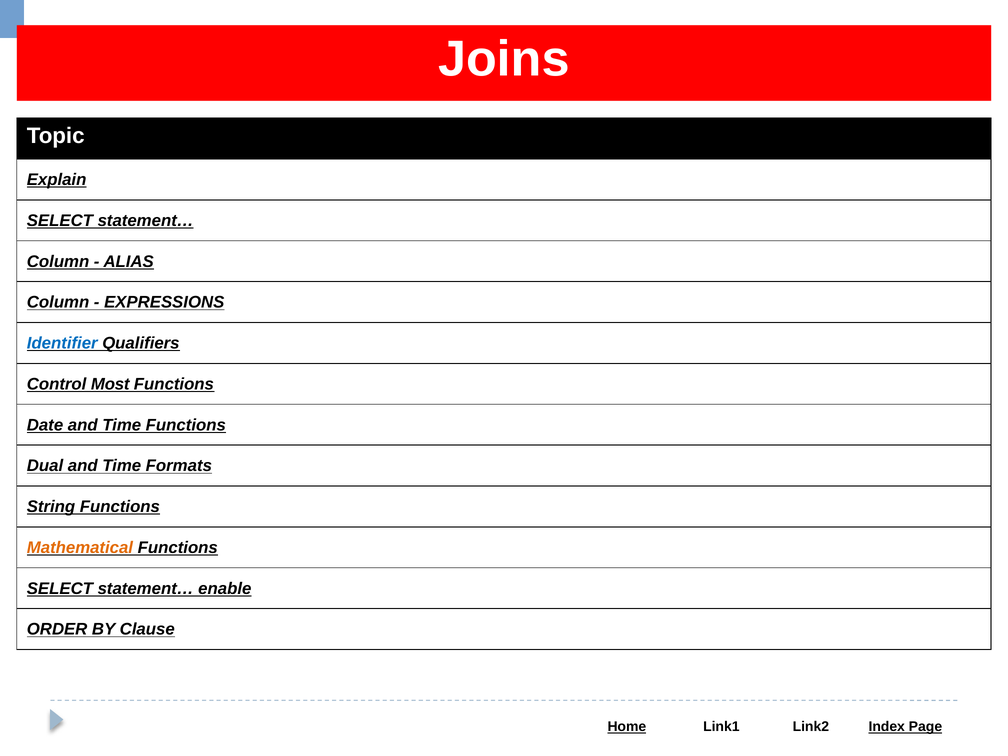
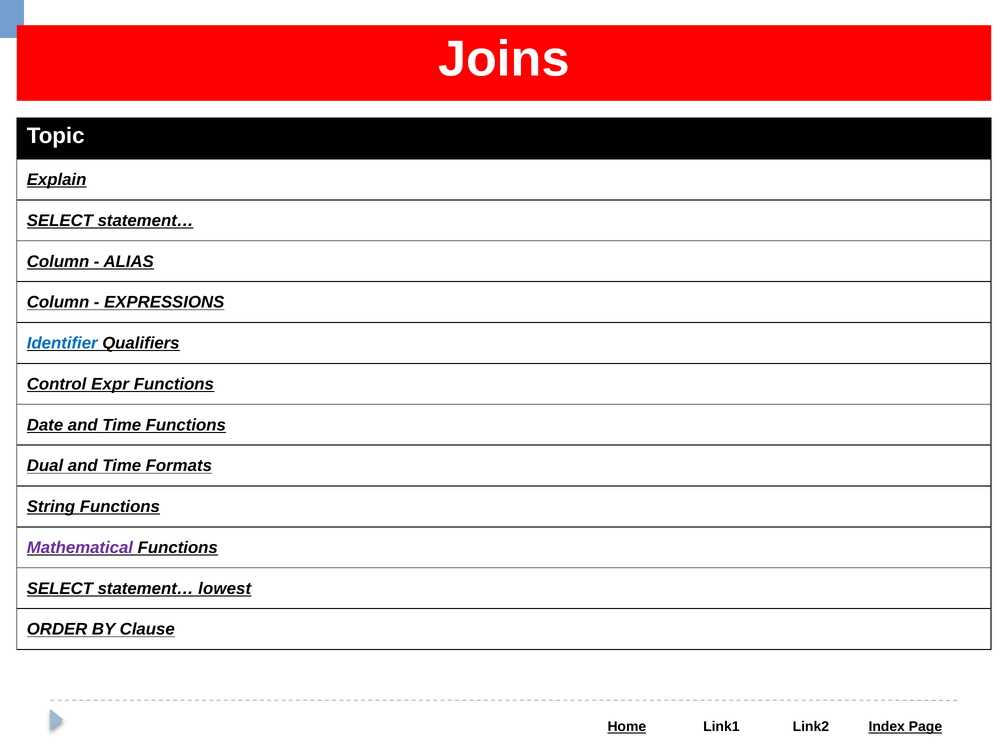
Most: Most -> Expr (110, 384)
Mathematical colour: orange -> purple (80, 548)
enable: enable -> lowest (225, 589)
